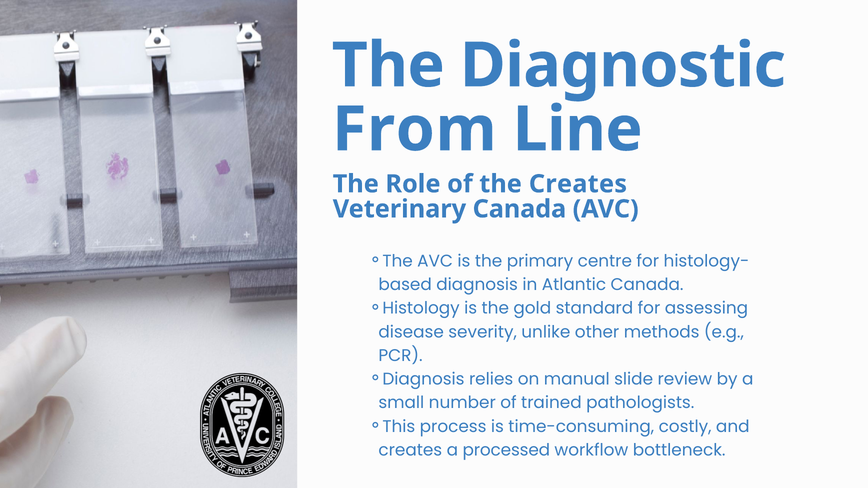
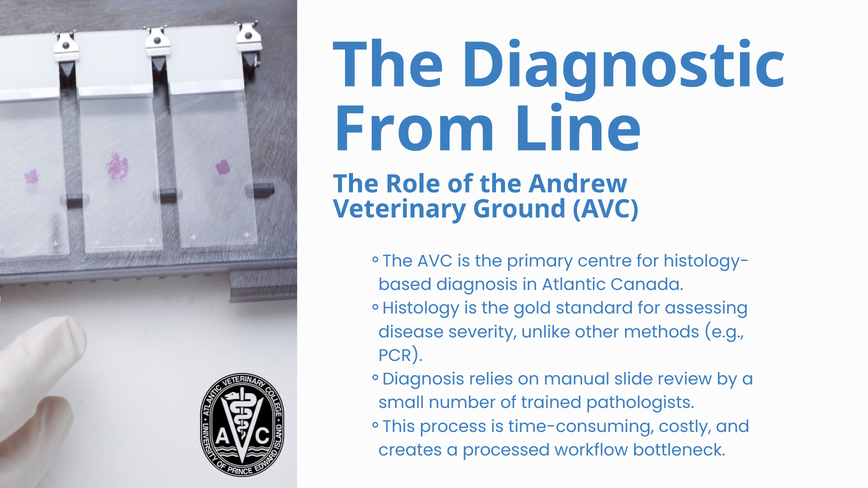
the Creates: Creates -> Andrew (578, 184)
Veterinary Canada: Canada -> Ground (519, 209)
